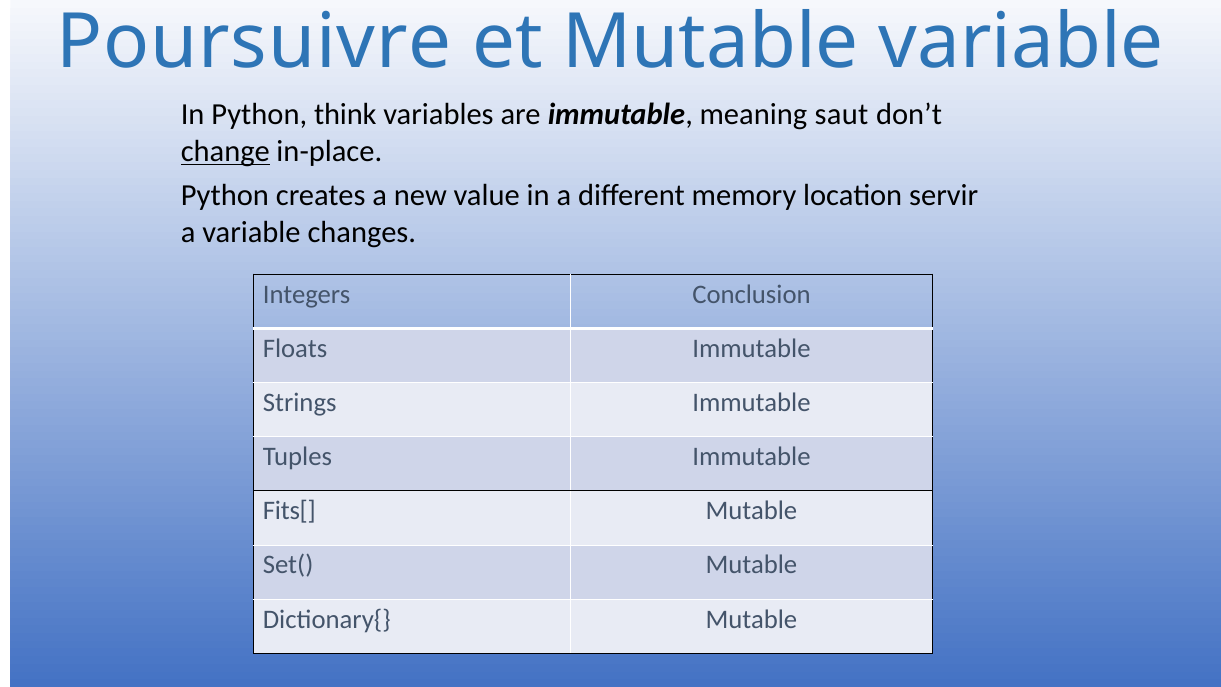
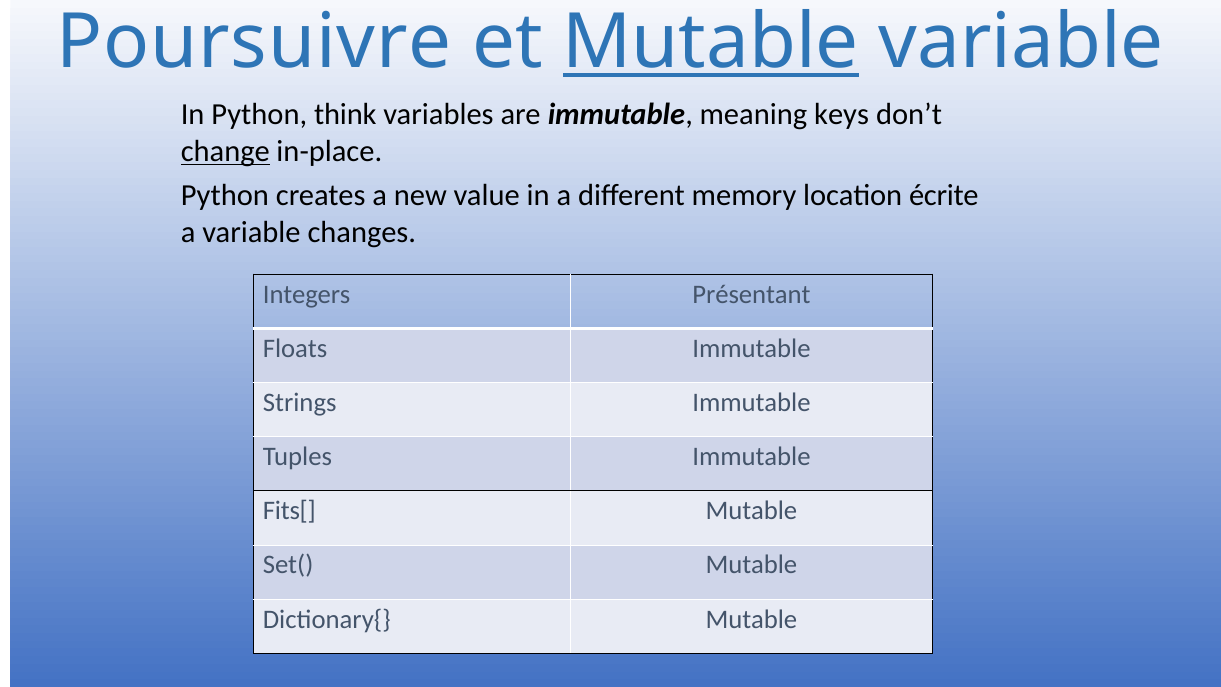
Mutable underline: none -> present (711, 42)
saut: saut -> keys (842, 115)
servir: servir -> écrite (944, 196)
Conclusion: Conclusion -> Présentant (751, 294)
